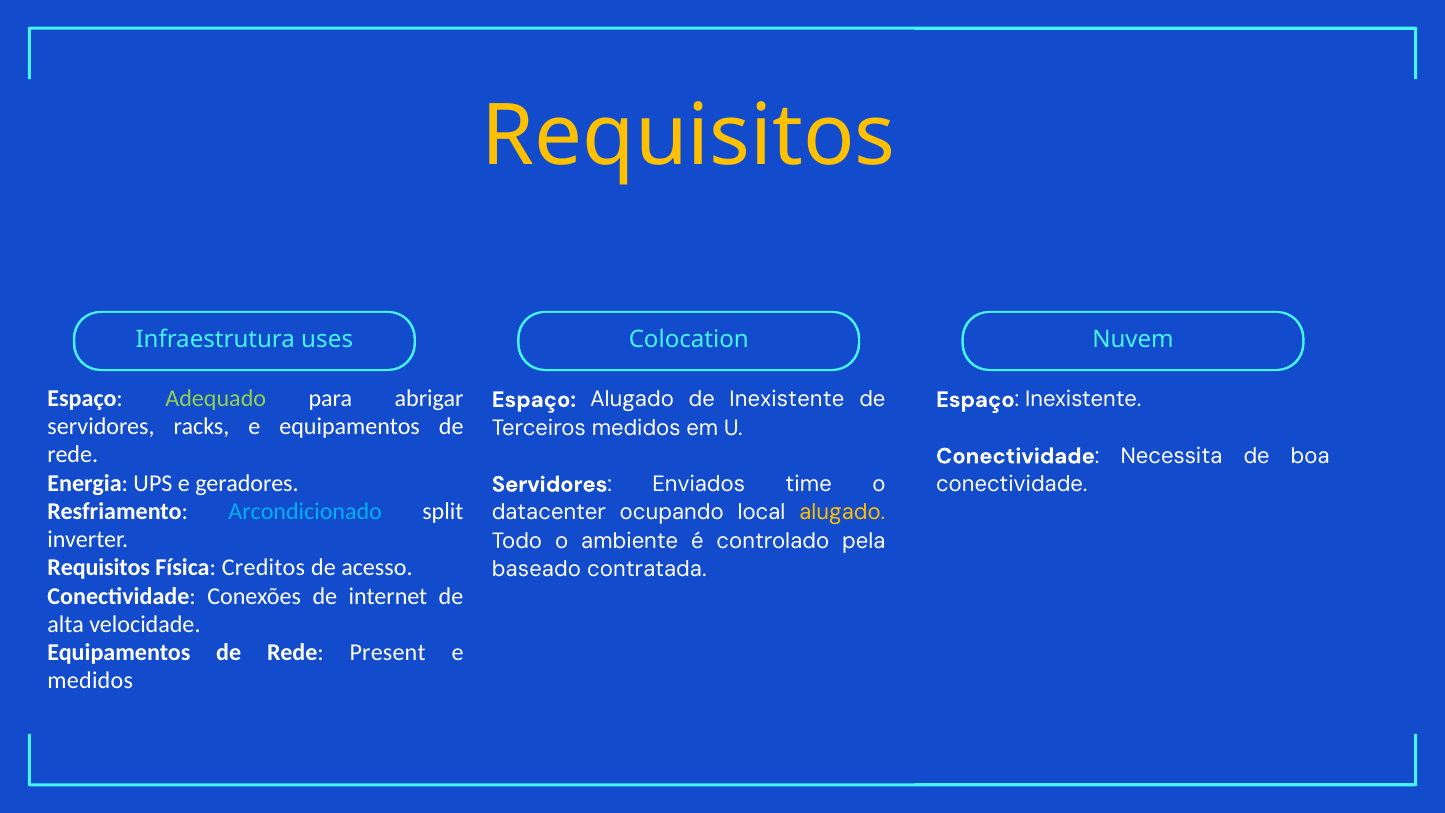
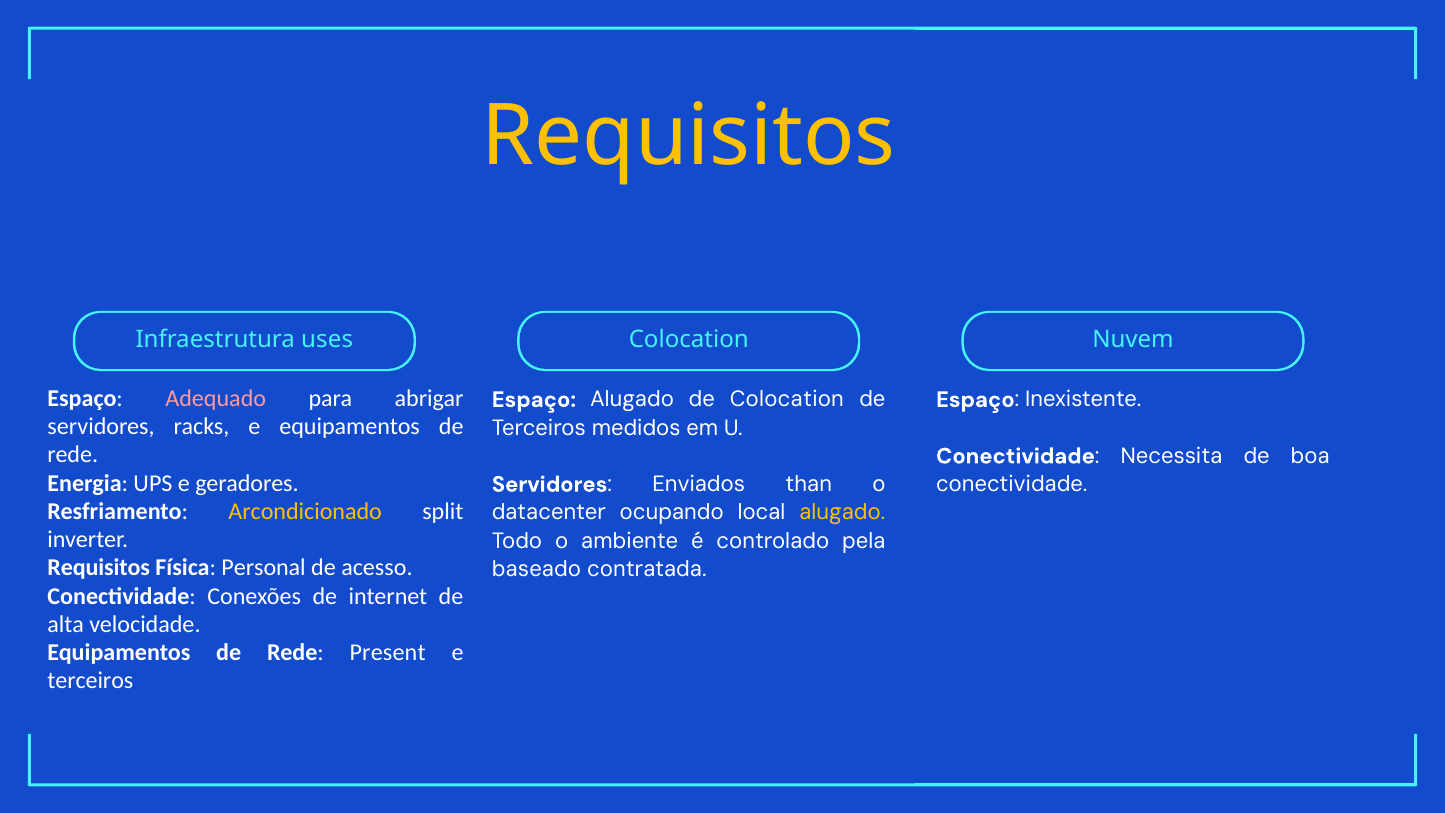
Adequado colour: light green -> pink (216, 398)
de Inexistente: Inexistente -> Colocation (787, 399)
time: time -> than (809, 484)
Arcondicionado colour: light blue -> yellow (305, 511)
Creditos: Creditos -> Personal (264, 568)
medidos: medidos -> terceiros (90, 681)
